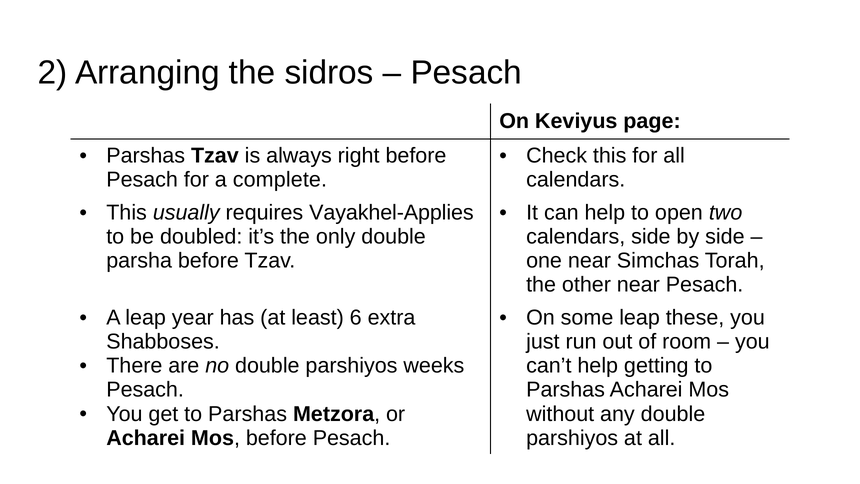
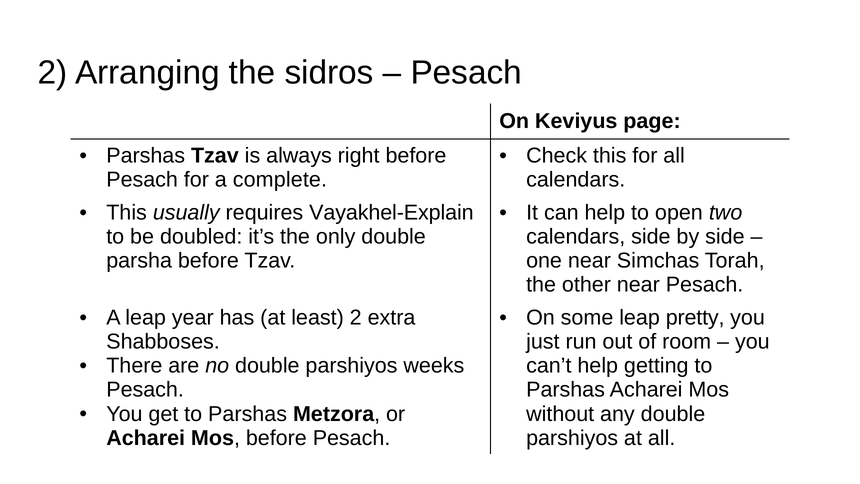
Vayakhel-Applies: Vayakhel-Applies -> Vayakhel-Explain (391, 213)
least 6: 6 -> 2 (356, 317)
these: these -> pretty (695, 317)
